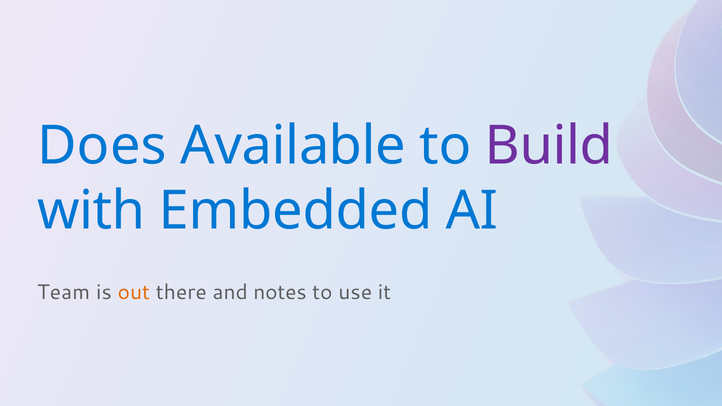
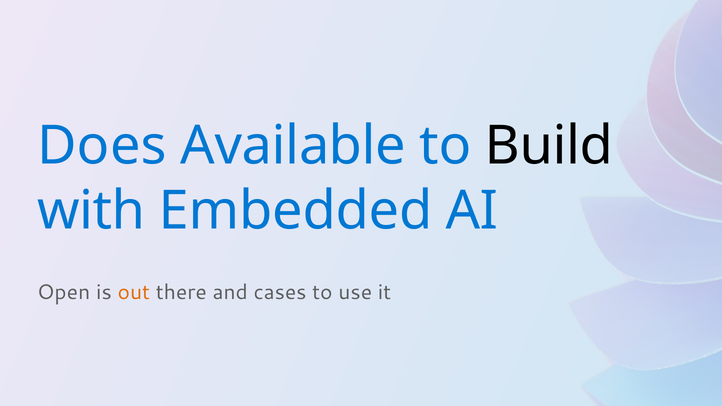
Build colour: purple -> black (549, 146)
Team: Team -> Open (64, 292)
notes: notes -> cases (280, 292)
